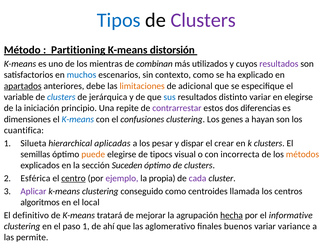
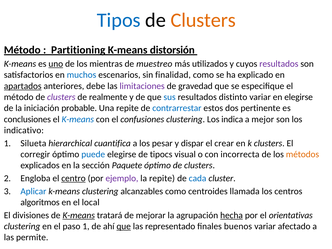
Clusters colour: purple -> orange (203, 20)
uno underline: none -> present (56, 64)
combinan: combinan -> muestreo (154, 64)
contexto: contexto -> finalidad (173, 75)
limitaciones colour: orange -> purple (142, 86)
adicional: adicional -> gravedad (195, 86)
variable: variable -> método (19, 97)
clusters colour: blue -> purple (61, 97)
jerárquica: jerárquica -> realmente (108, 97)
principio: principio -> probable (79, 108)
contrarrestar colour: purple -> blue (177, 108)
diferencias: diferencias -> pertinente (260, 108)
dimensiones: dimensiones -> conclusiones (27, 119)
genes: genes -> indica (232, 119)
hayan: hayan -> mejor (263, 119)
cuantifica: cuantifica -> indicativo (24, 130)
aplicadas: aplicadas -> cuantifica (112, 143)
semillas: semillas -> corregir (35, 154)
puede colour: orange -> blue (93, 154)
Suceden: Suceden -> Paquete (127, 165)
Esférica: Esférica -> Engloba (35, 178)
la propia: propia -> repite (162, 178)
cada colour: purple -> blue (198, 178)
Aplicar colour: purple -> blue (33, 191)
conseguido: conseguido -> alcanzables (142, 191)
definitivo: definitivo -> divisiones (31, 215)
K-means underline: none -> present (79, 215)
informative: informative -> orientativas (291, 215)
que underline: none -> present (124, 226)
aglomerativo: aglomerativo -> representado (170, 226)
variance: variance -> afectado (294, 226)
